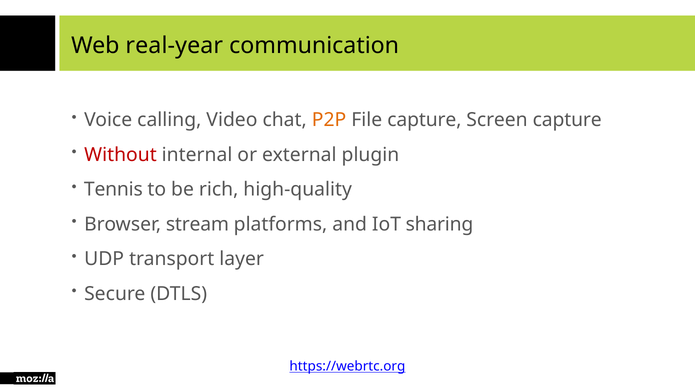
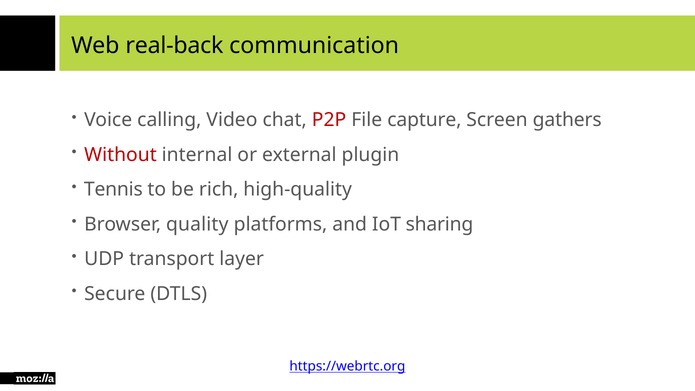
real-year: real-year -> real-back (174, 45)
P2P colour: orange -> red (329, 120)
Screen capture: capture -> gathers (567, 120)
stream: stream -> quality (197, 224)
